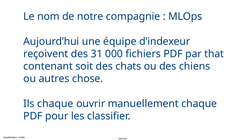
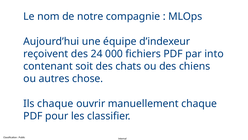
31: 31 -> 24 (97, 54)
that: that -> into (214, 54)
